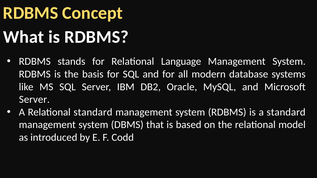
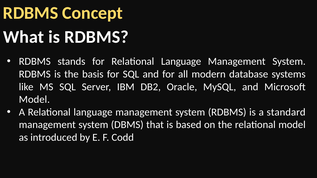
Server: Server -> Model (34, 100)
A Relational standard: standard -> language (93, 112)
